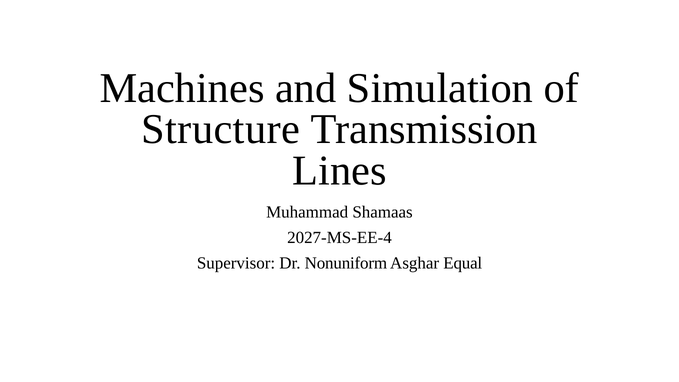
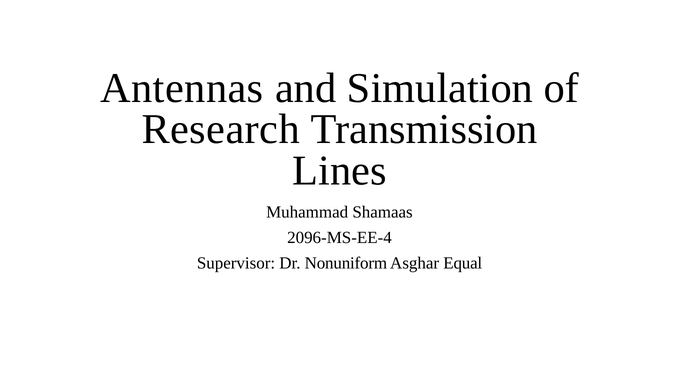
Machines: Machines -> Antennas (182, 88)
Structure: Structure -> Research (221, 129)
2027-MS-EE-4: 2027-MS-EE-4 -> 2096-MS-EE-4 (339, 238)
